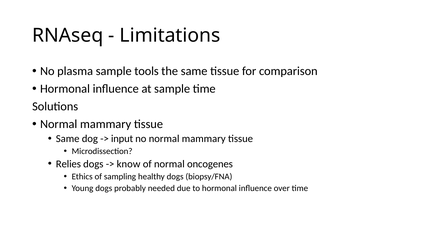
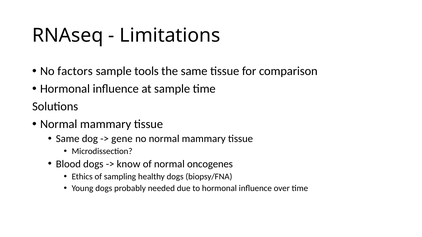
plasma: plasma -> factors (75, 71)
input: input -> gene (122, 139)
Relies: Relies -> Blood (68, 164)
